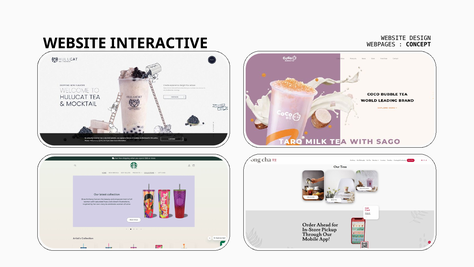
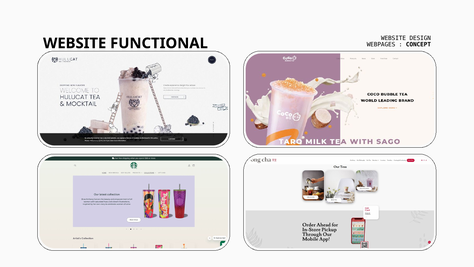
INTERACTIVE: INTERACTIVE -> FUNCTIONAL (159, 43)
